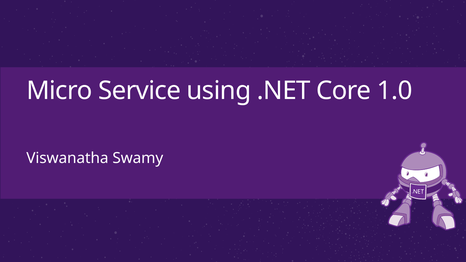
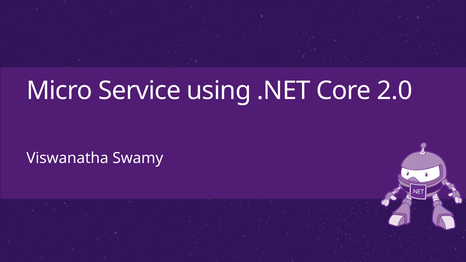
1.0: 1.0 -> 2.0 (395, 91)
